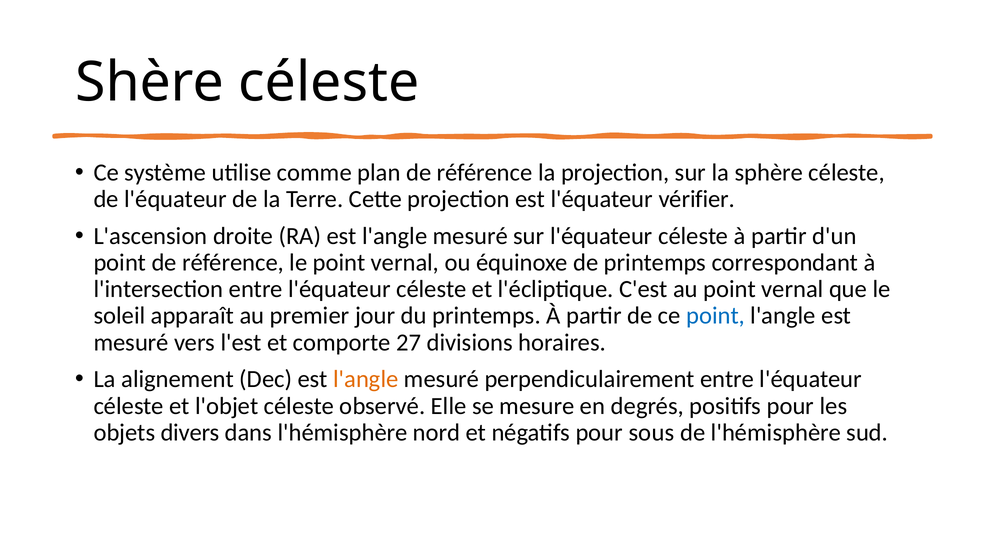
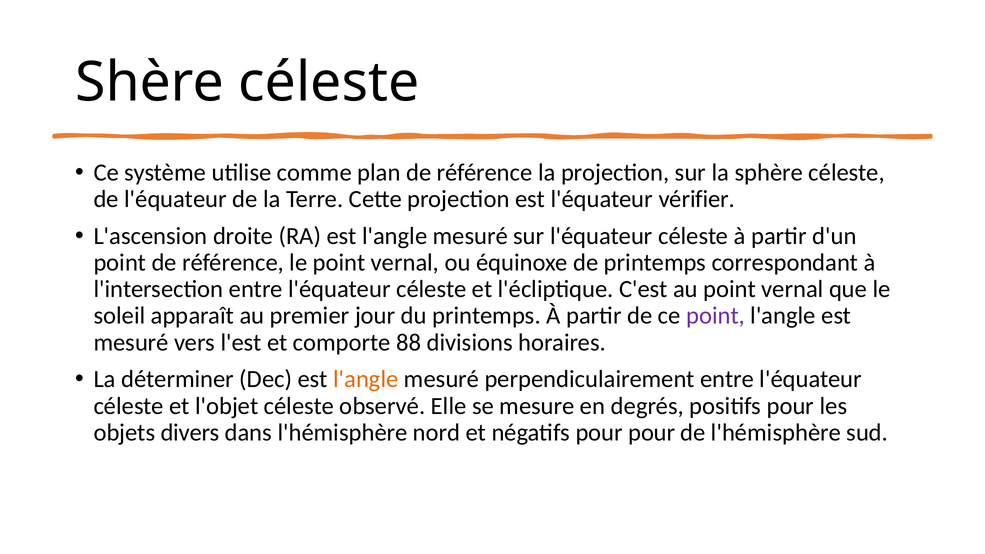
point colour: blue -> purple (716, 316)
27: 27 -> 88 (409, 342)
alignement: alignement -> déterminer (178, 379)
pour sous: sous -> pour (652, 432)
